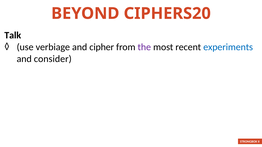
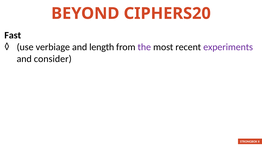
Talk: Talk -> Fast (13, 35)
cipher: cipher -> length (102, 47)
experiments colour: blue -> purple (228, 47)
